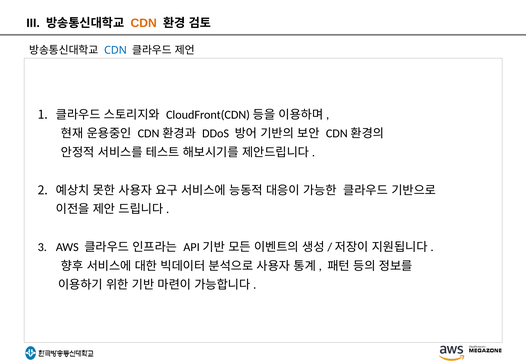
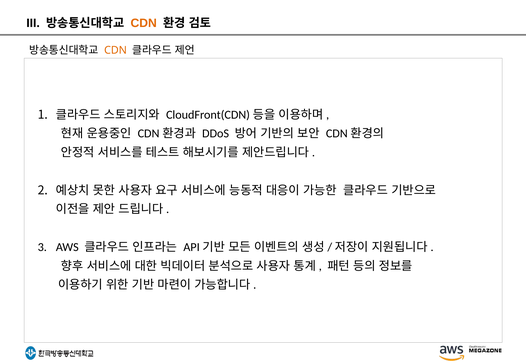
CDN colour: blue -> orange (116, 50)
